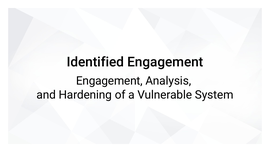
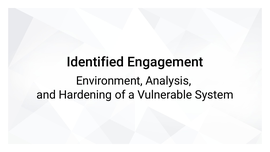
Engagement: Engagement -> Environment (109, 81)
